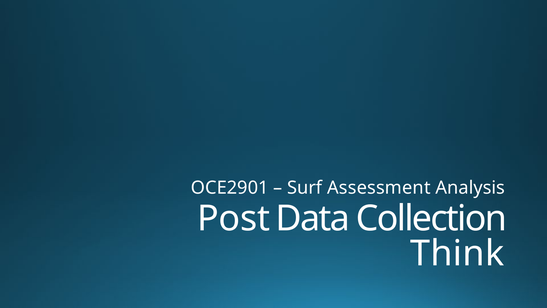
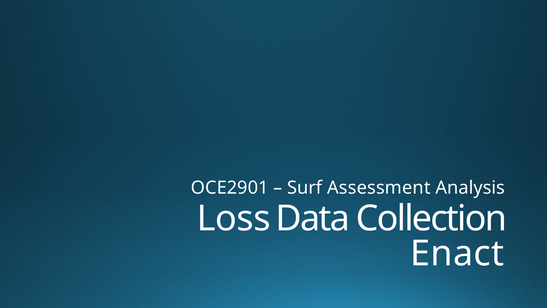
Post: Post -> Loss (234, 218)
Think: Think -> Enact (457, 253)
